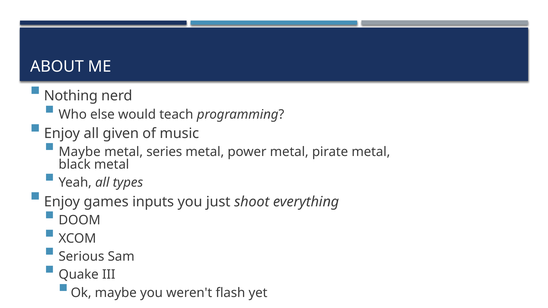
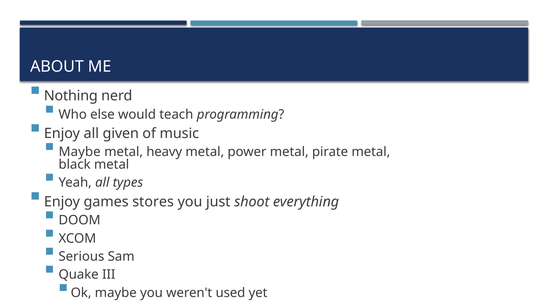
series: series -> heavy (164, 152)
inputs: inputs -> stores (153, 202)
flash: flash -> used (230, 293)
